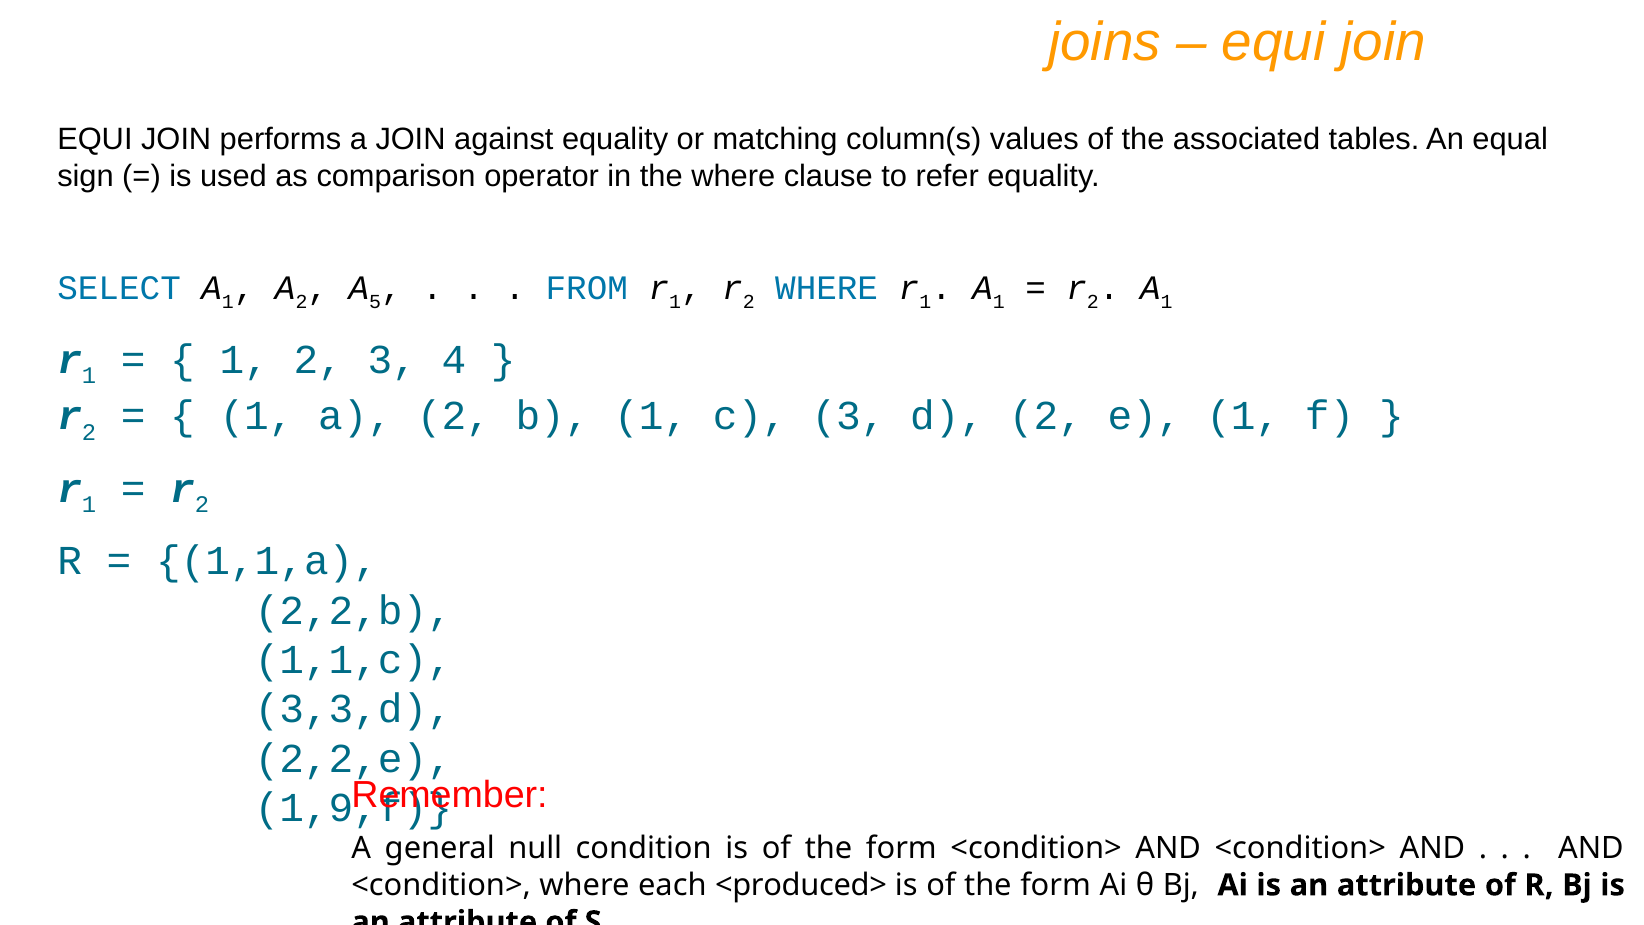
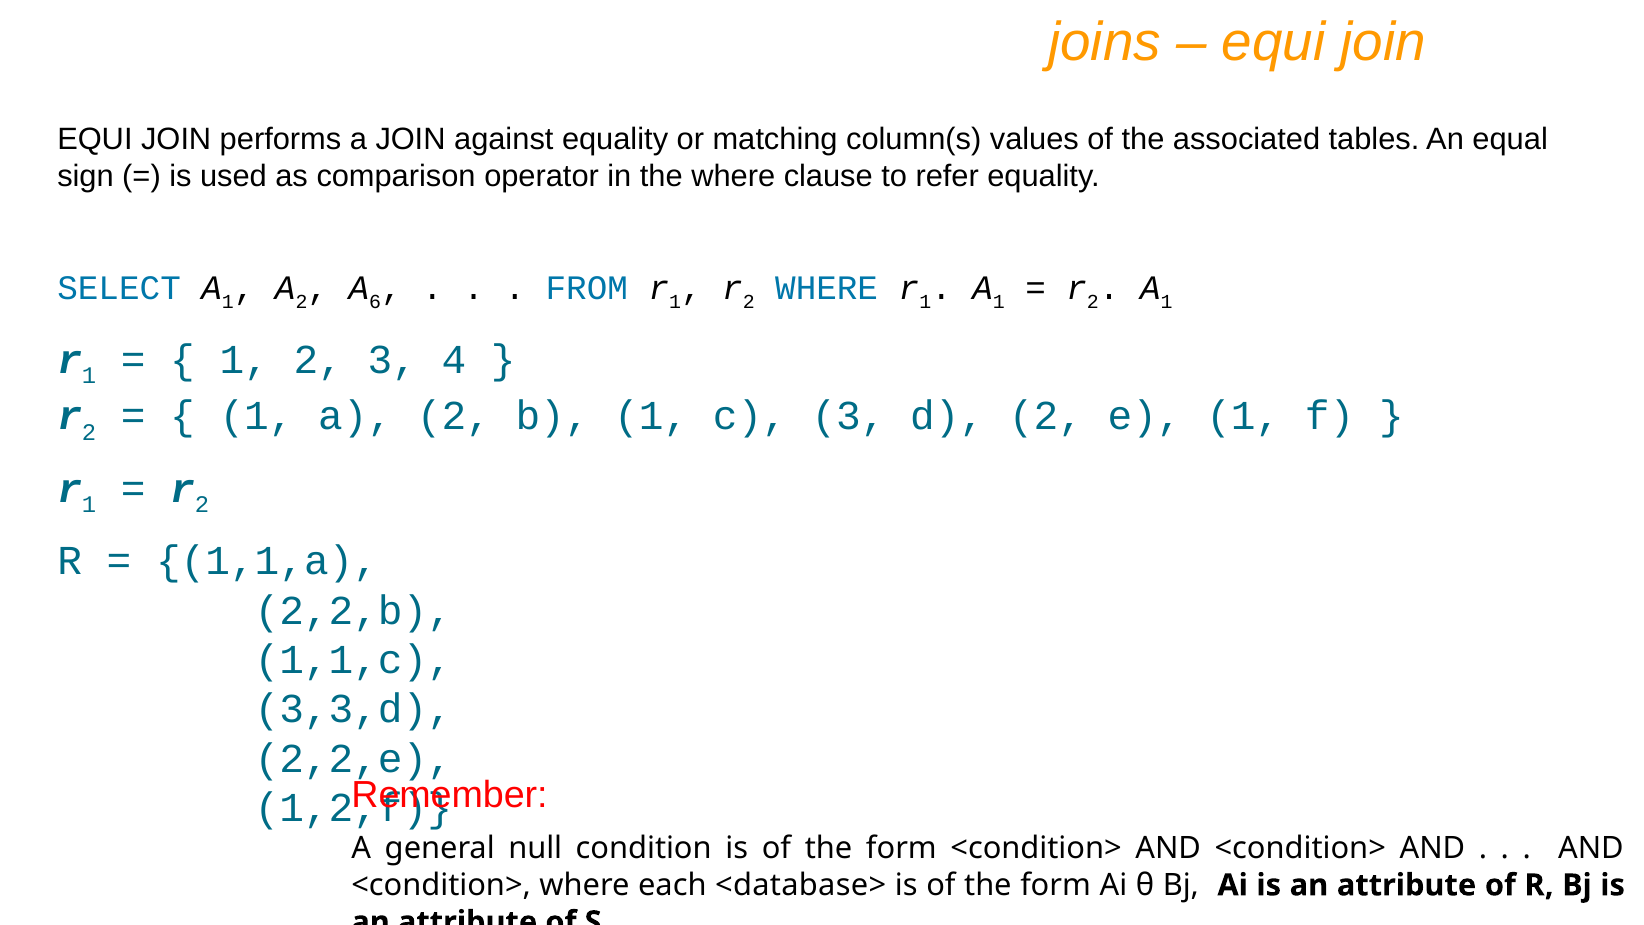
5: 5 -> 6 (375, 302)
1,9,f: 1,9,f -> 1,2,f (353, 808)
<produced>: <produced> -> <database> (801, 885)
